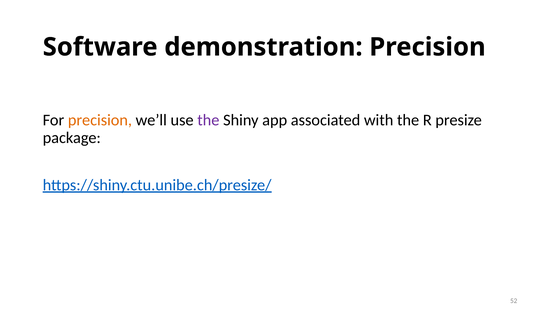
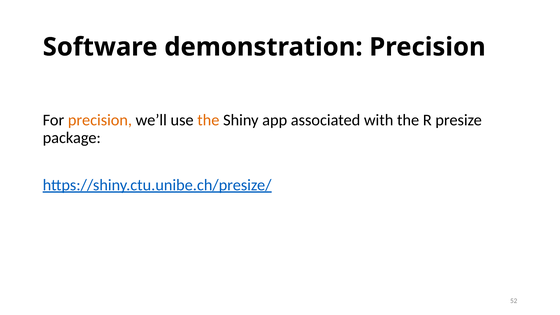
the colour: purple -> orange (208, 120)
